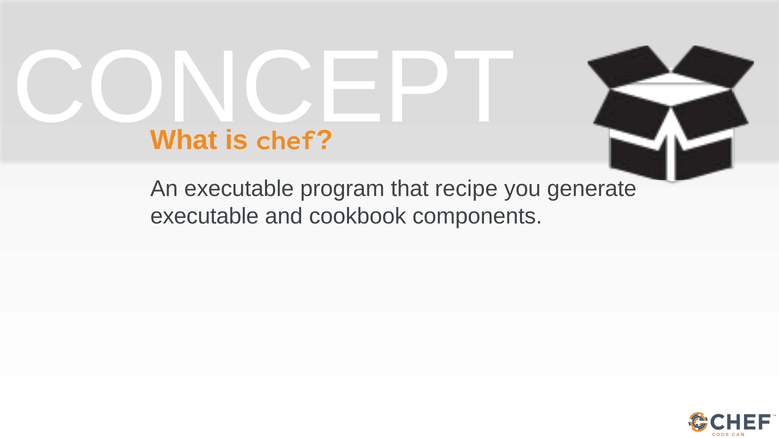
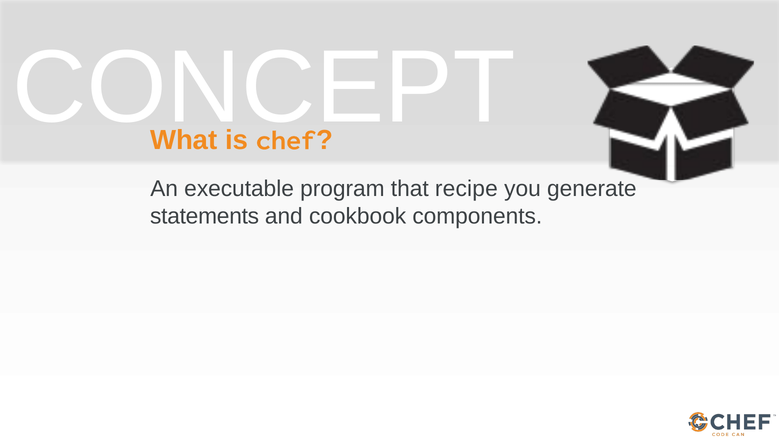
executable: executable -> statements (205, 216)
